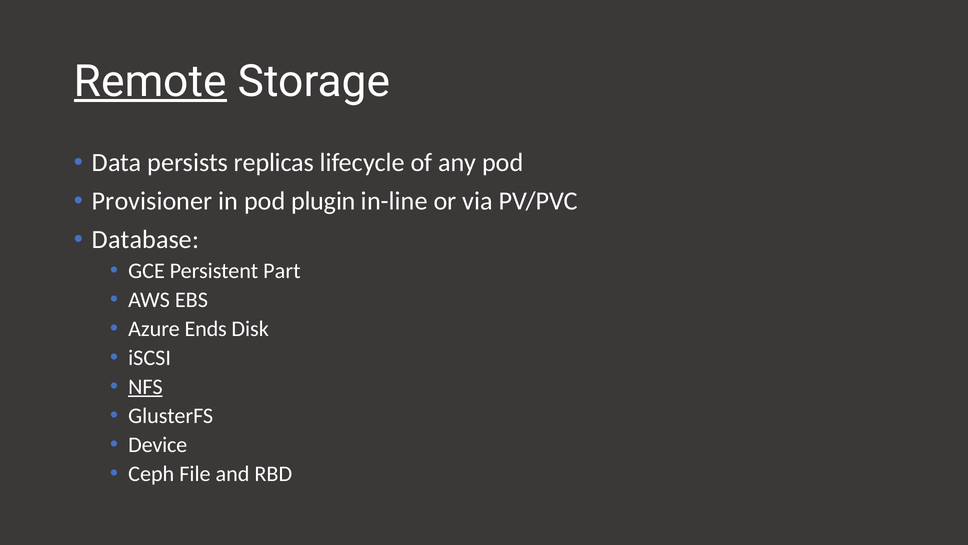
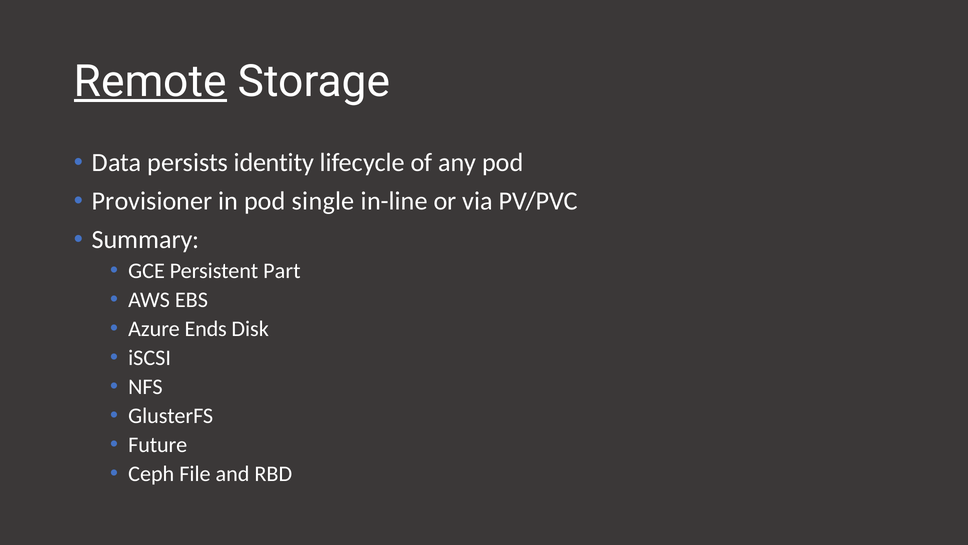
replicas: replicas -> identity (274, 163)
plugin: plugin -> single (323, 201)
Database: Database -> Summary (146, 239)
NFS underline: present -> none (145, 386)
Device: Device -> Future (158, 444)
